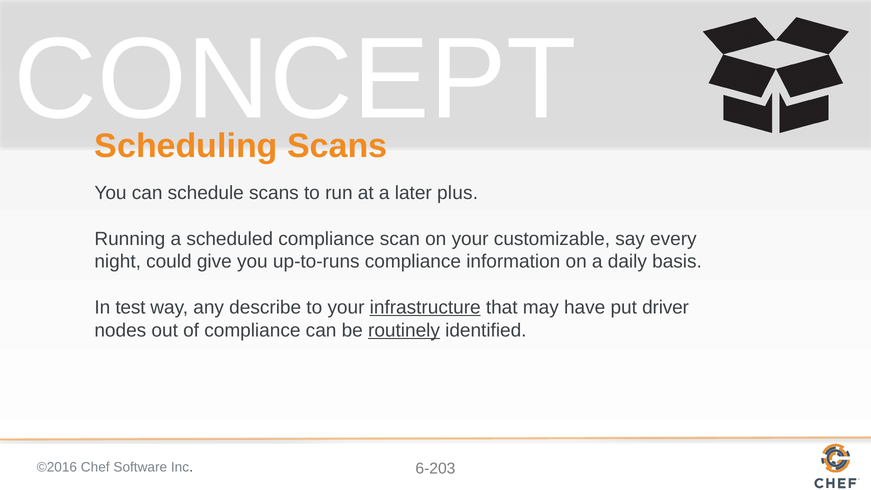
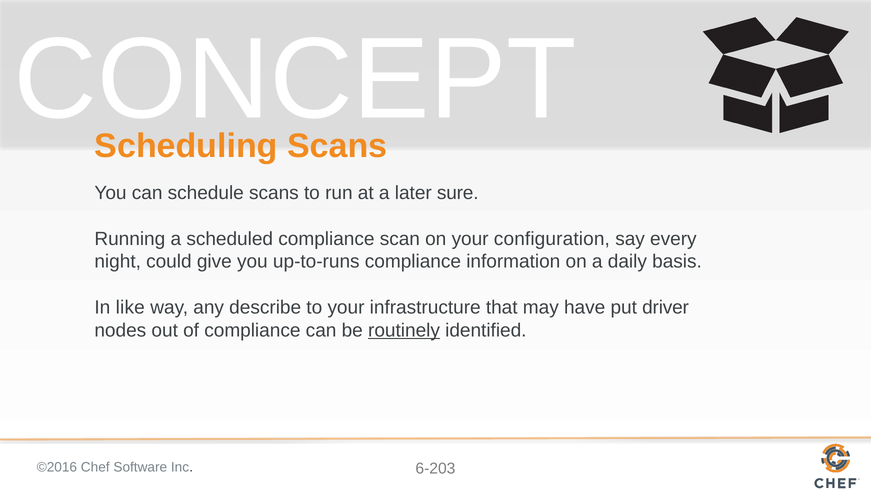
plus: plus -> sure (458, 193)
customizable: customizable -> configuration (552, 239)
test: test -> like (130, 307)
infrastructure underline: present -> none (425, 307)
